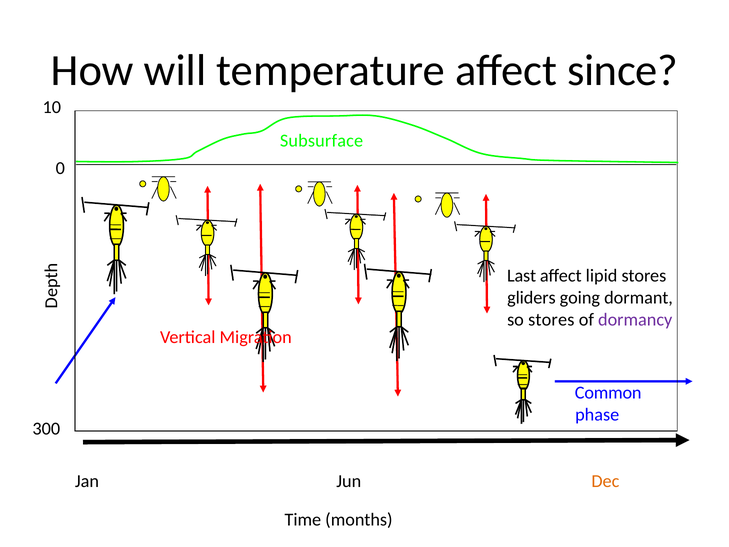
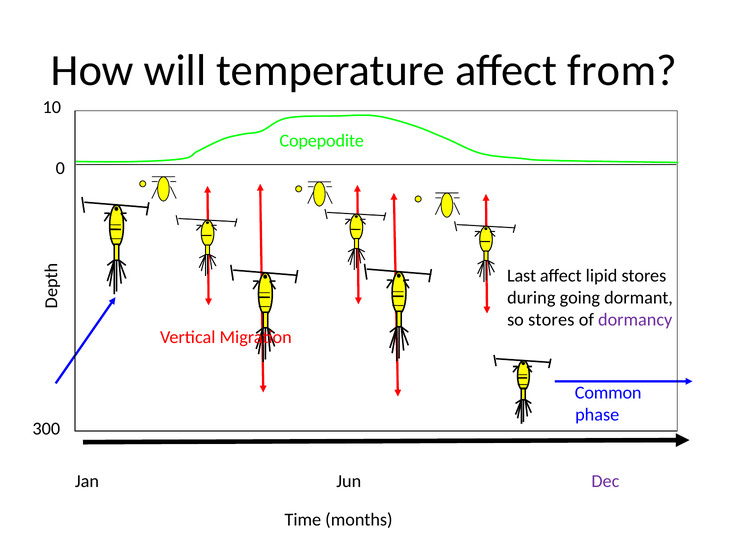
since: since -> from (622, 71)
Subsurface: Subsurface -> Copepodite (322, 141)
gliders: gliders -> during (531, 298)
Dec colour: orange -> purple (605, 481)
